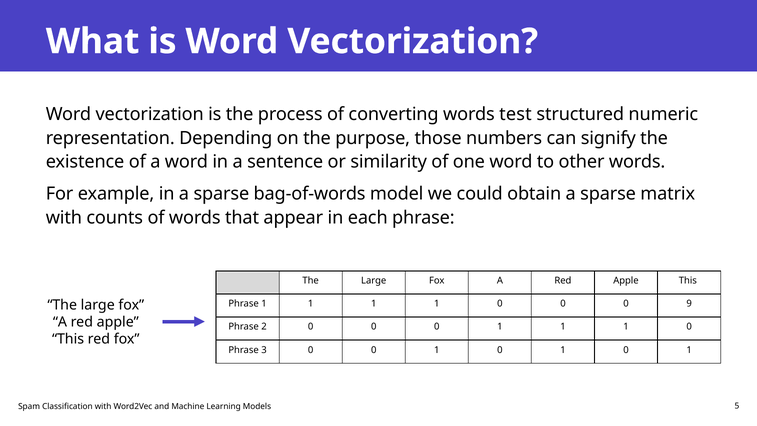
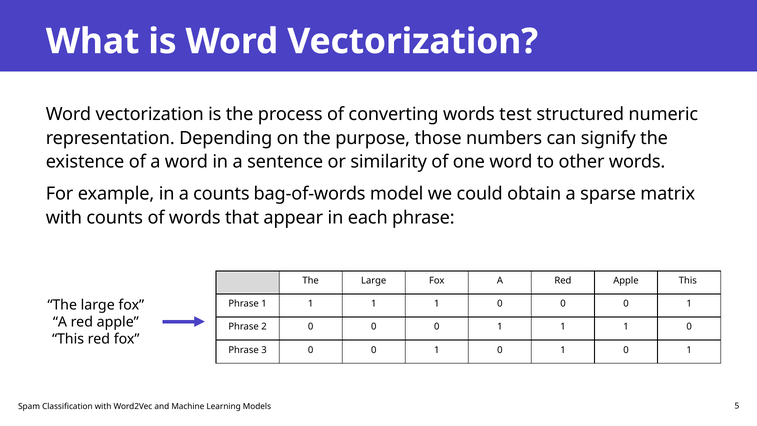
in a sparse: sparse -> counts (221, 194)
9: 9 -> 1 (689, 304)
